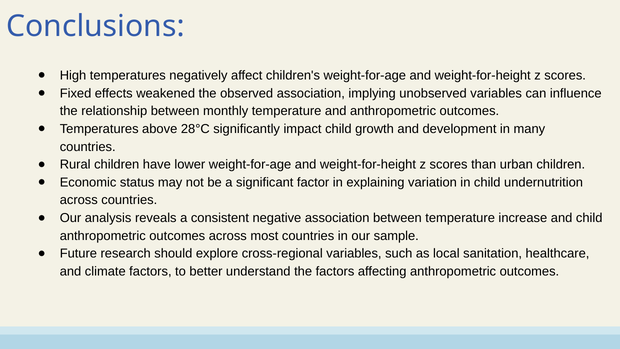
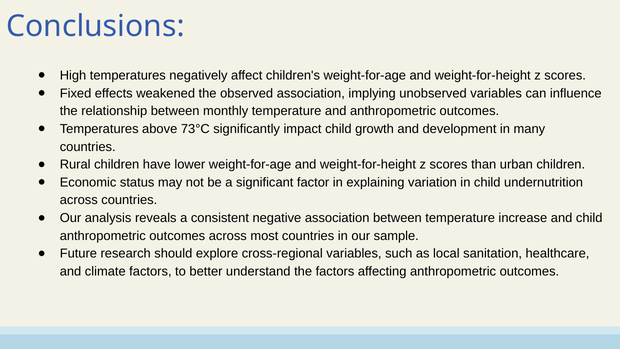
28°C: 28°C -> 73°C (195, 129)
